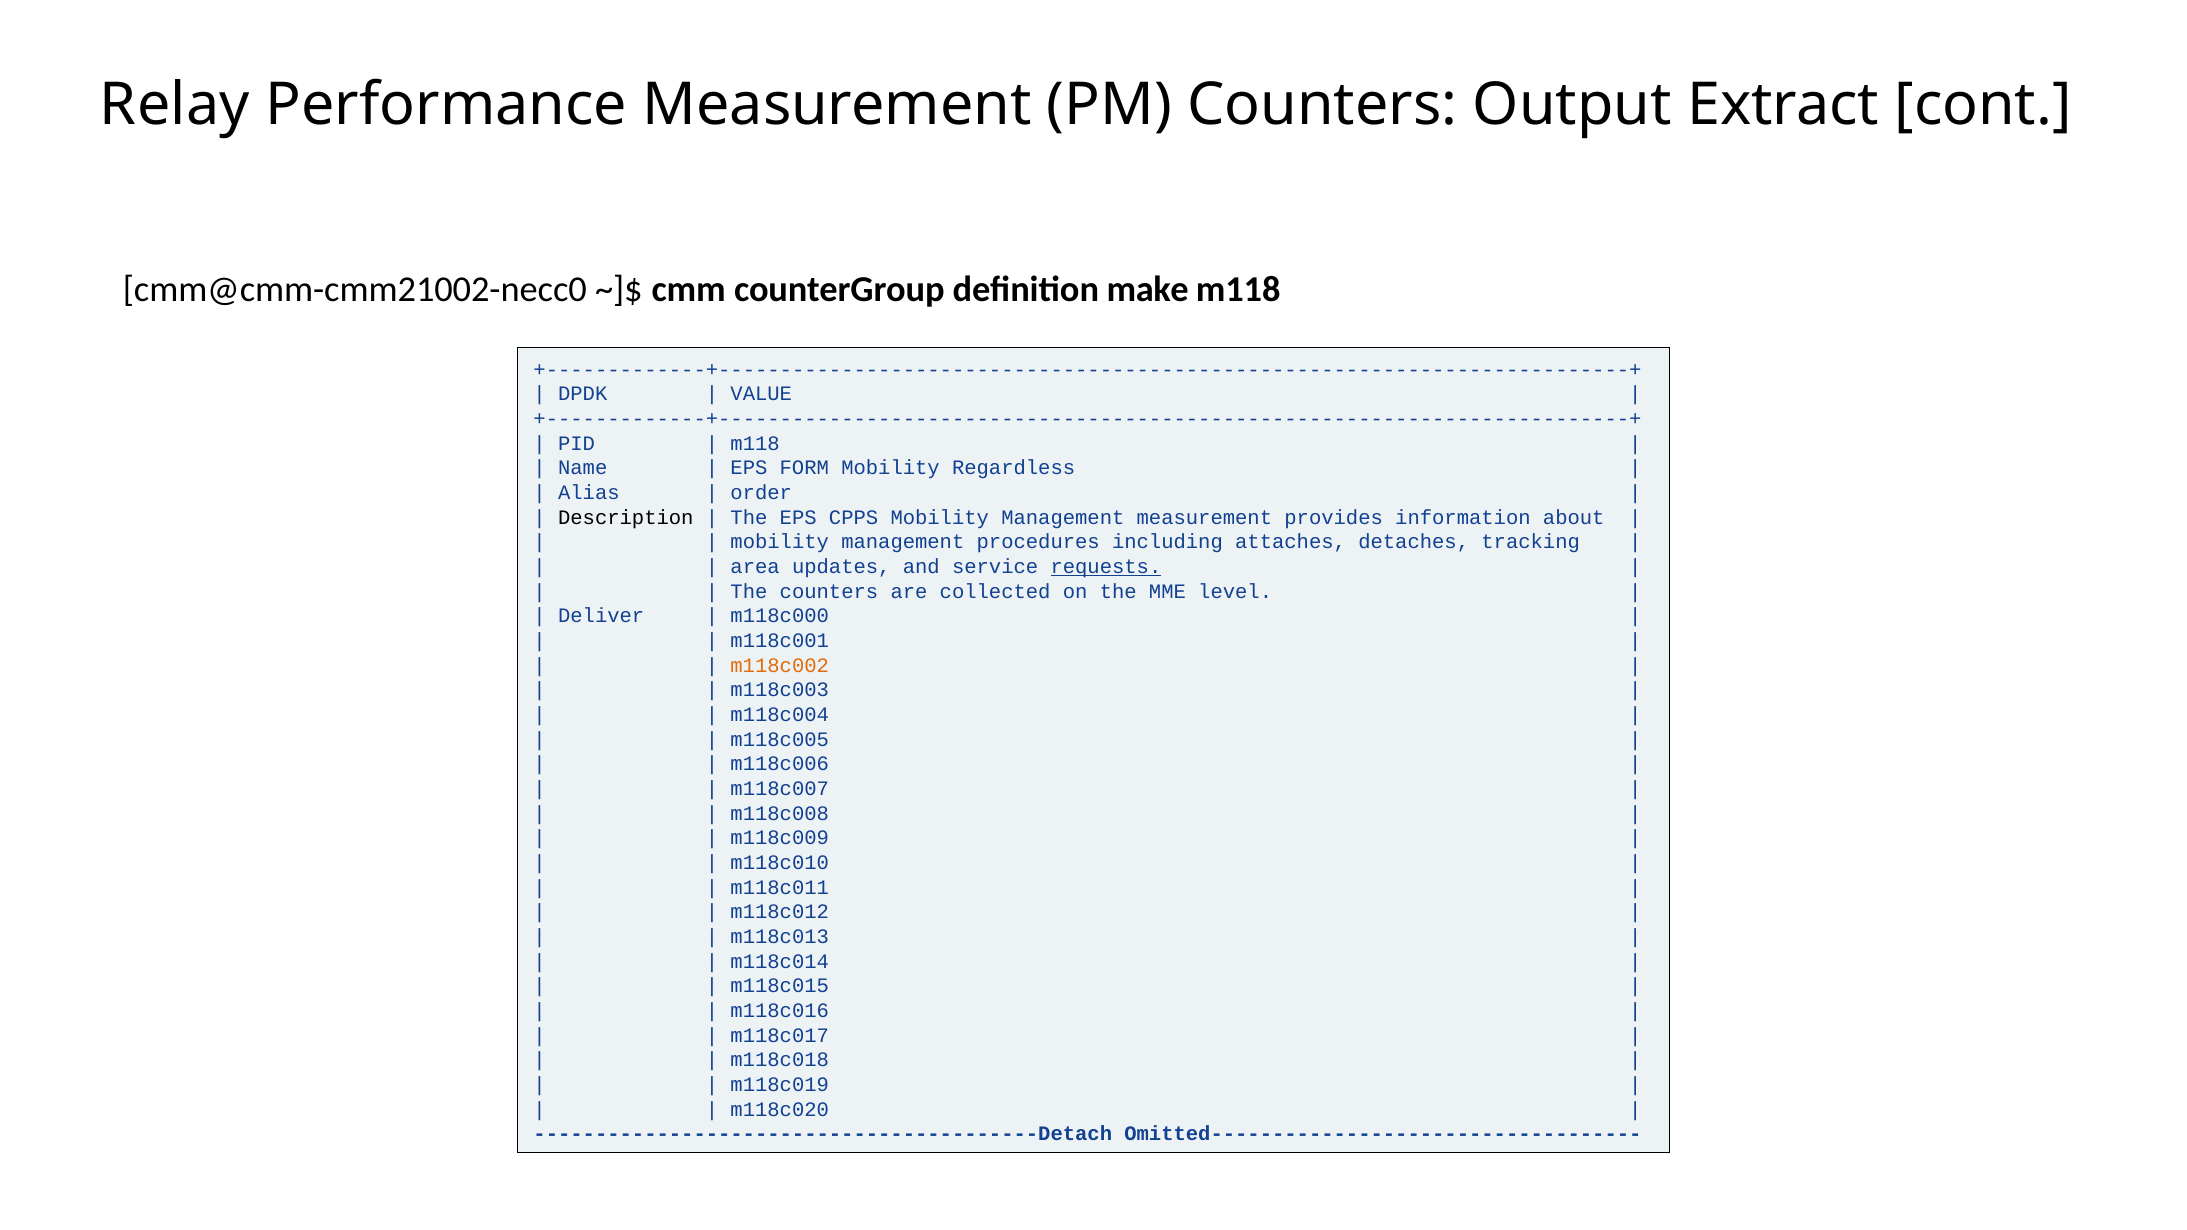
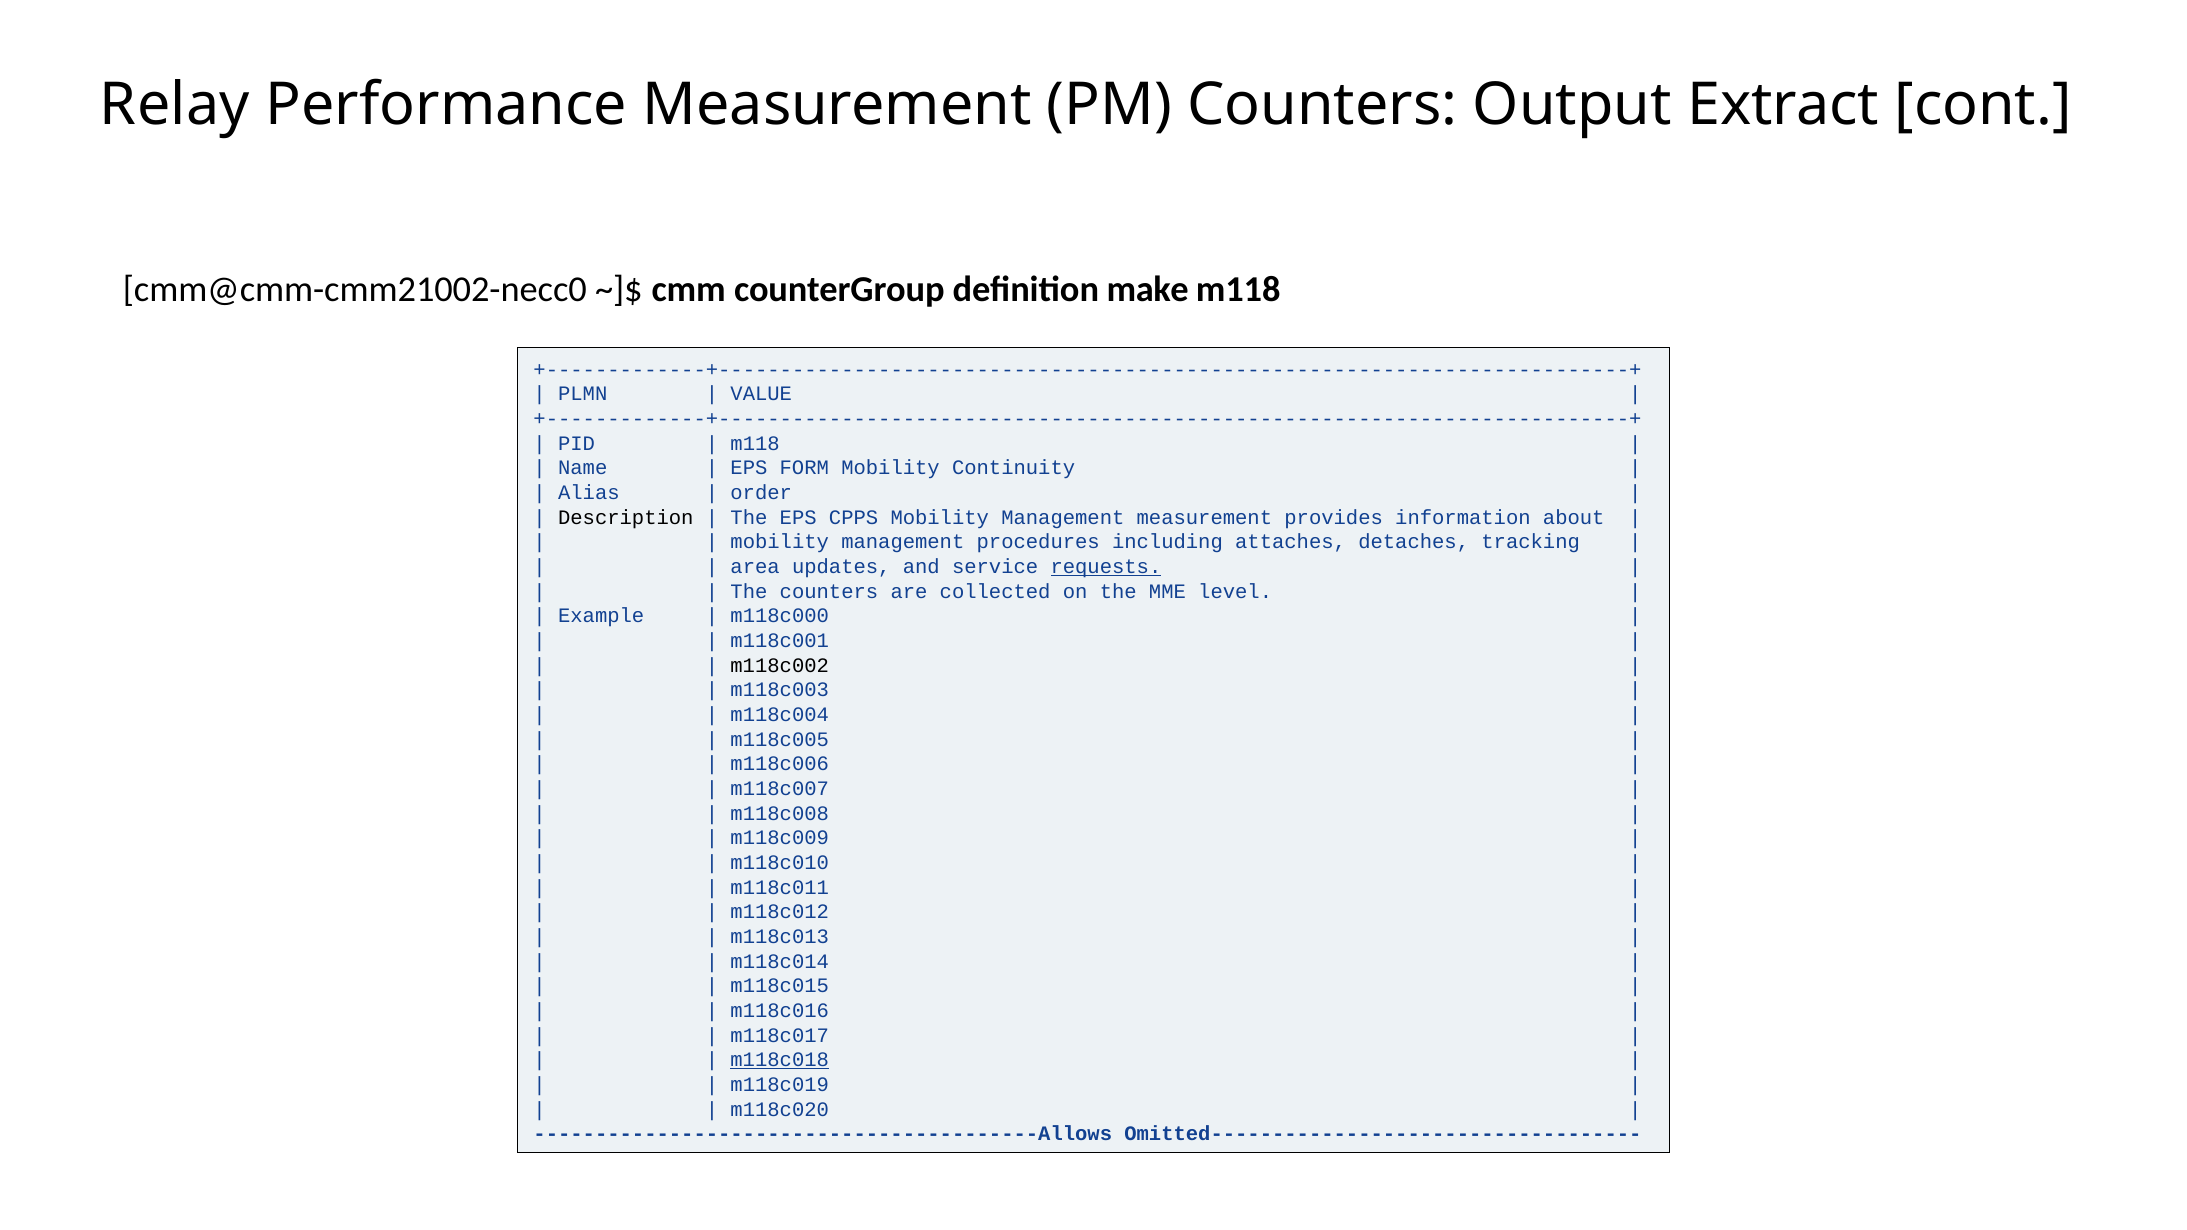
DPDK: DPDK -> PLMN (583, 394)
Regardless: Regardless -> Continuity (1014, 468)
Deliver: Deliver -> Example (601, 616)
m118c002 colour: orange -> black (780, 665)
m118c018 underline: none -> present (780, 1060)
-----------------------------------------Detach: -----------------------------------------Detach -> -----------------------------------------Allows (823, 1134)
